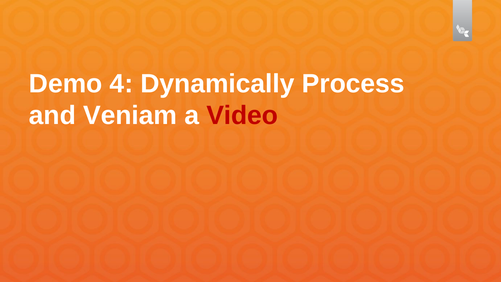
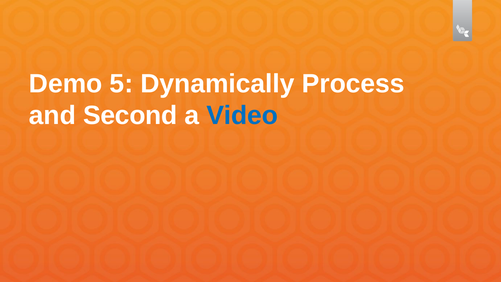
4: 4 -> 5 (121, 84)
Veniam: Veniam -> Second (130, 115)
Video colour: red -> blue (242, 115)
